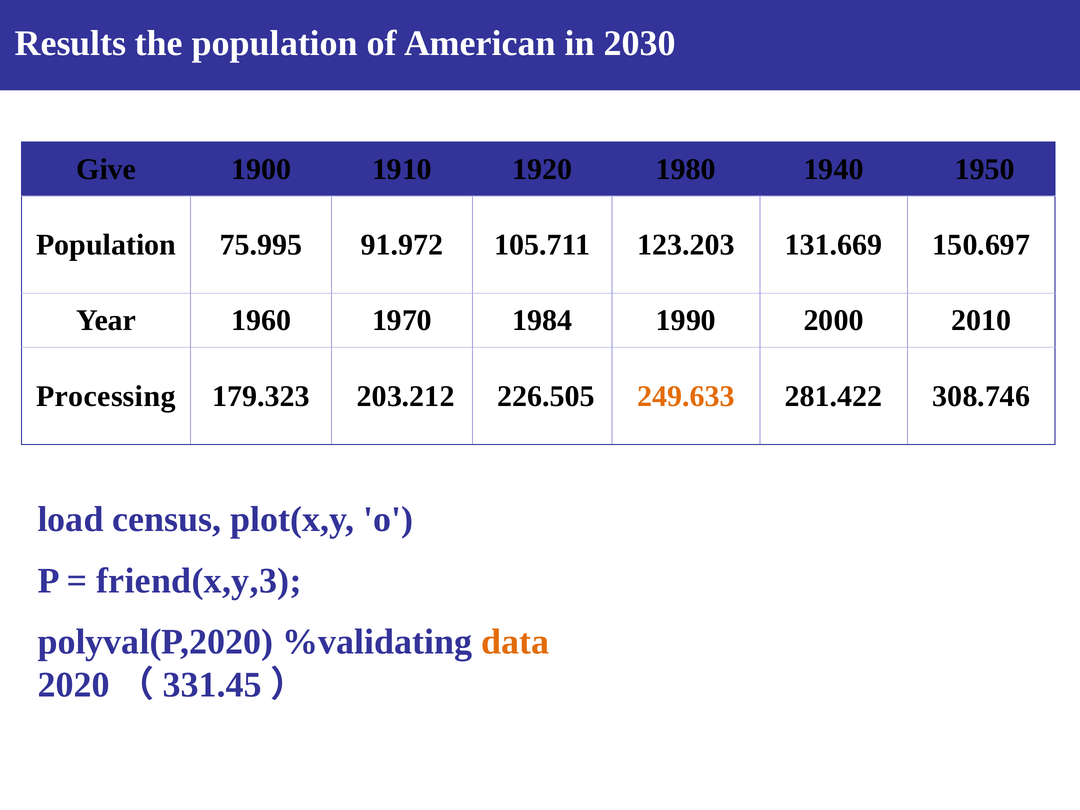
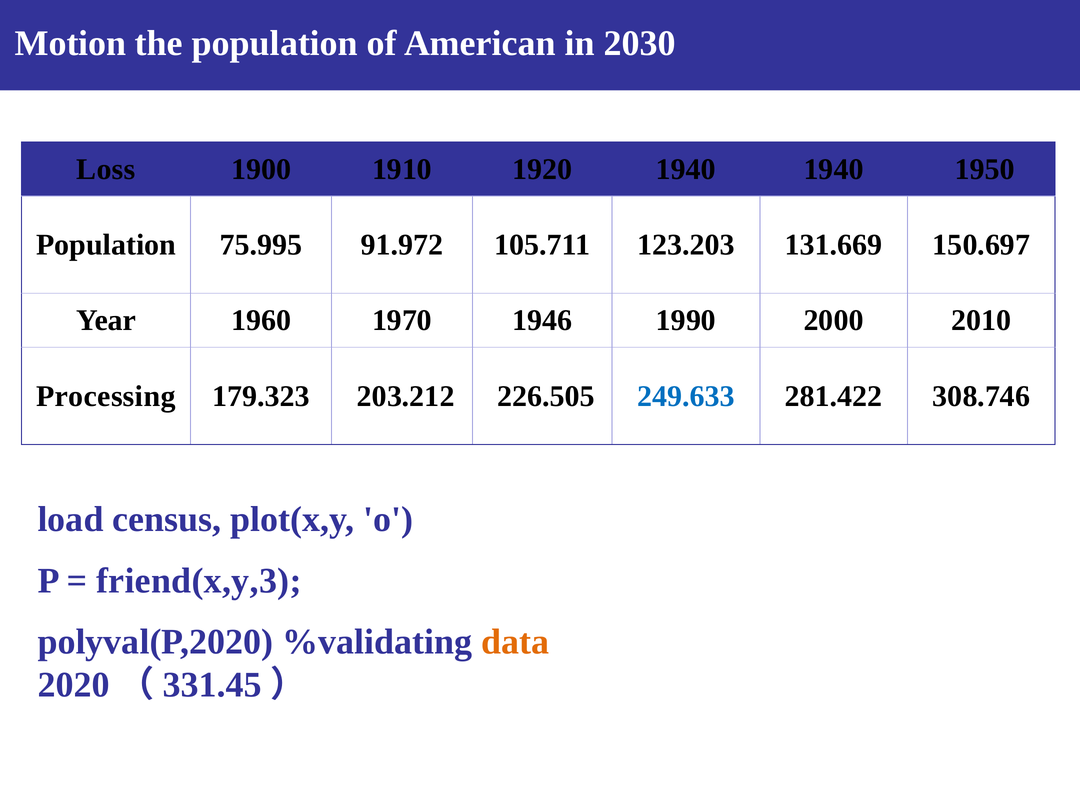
Results: Results -> Motion (70, 43)
Give: Give -> Loss (106, 169)
1920 1980: 1980 -> 1940 (686, 169)
1984: 1984 -> 1946 (542, 321)
249.633 colour: orange -> blue (686, 396)
